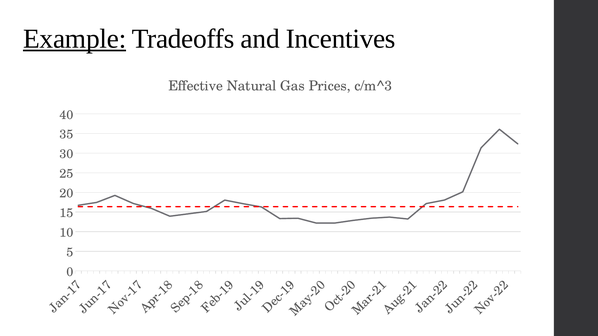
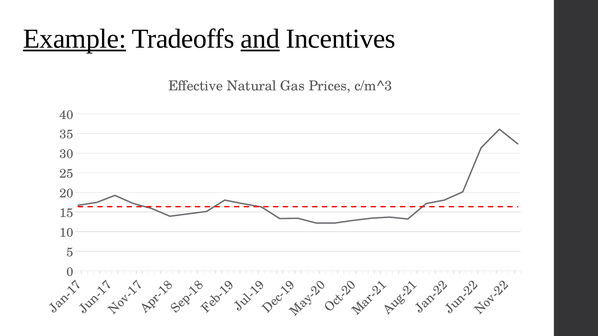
and underline: none -> present (260, 39)
